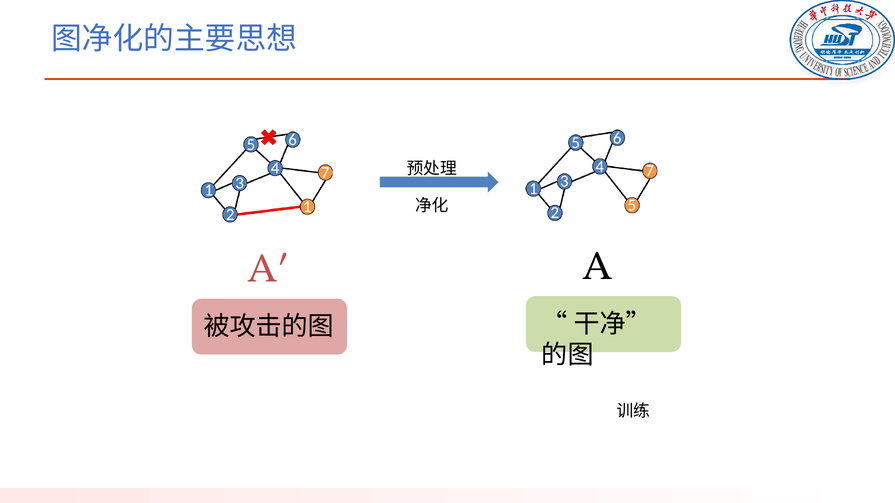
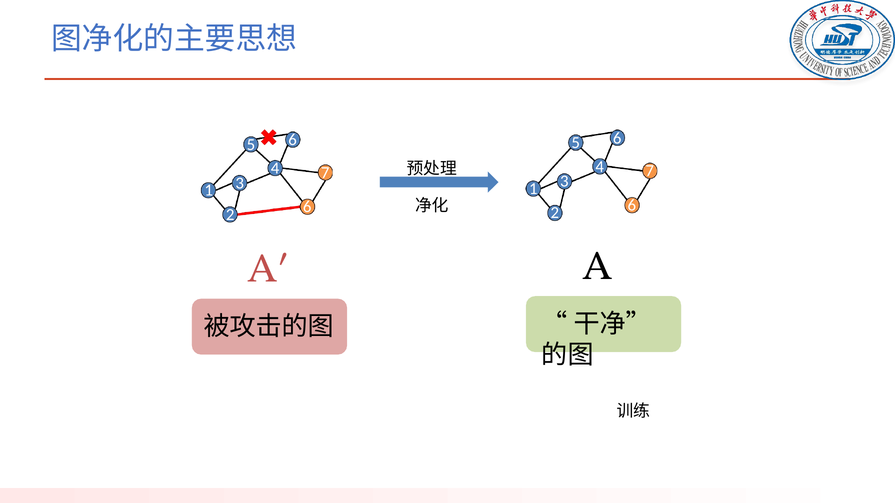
5: 5 -> 6 (632, 205)
1: 1 -> 6 (307, 207)
